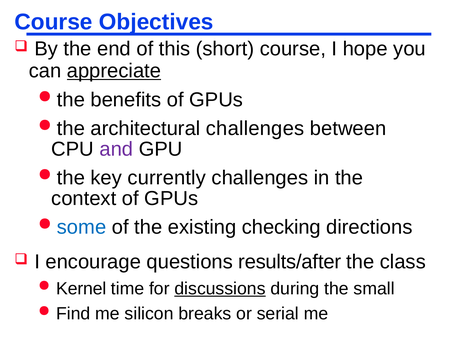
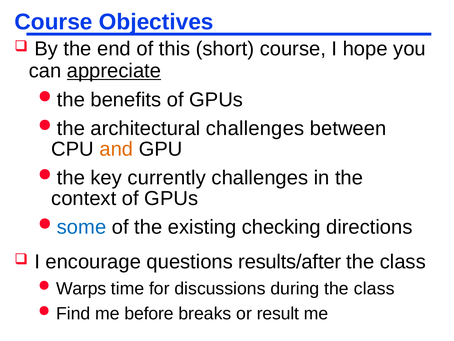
and colour: purple -> orange (116, 149)
Kernel: Kernel -> Warps (81, 288)
discussions underline: present -> none (220, 288)
during the small: small -> class (374, 288)
silicon: silicon -> before (149, 313)
serial: serial -> result (278, 313)
